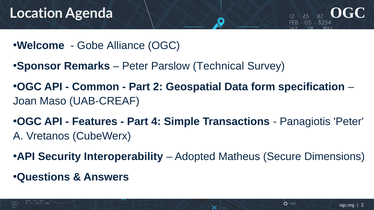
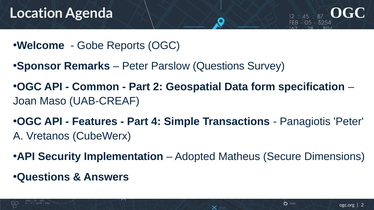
Alliance: Alliance -> Reports (126, 46)
Parslow Technical: Technical -> Questions (219, 66)
Interoperability: Interoperability -> Implementation (124, 157)
